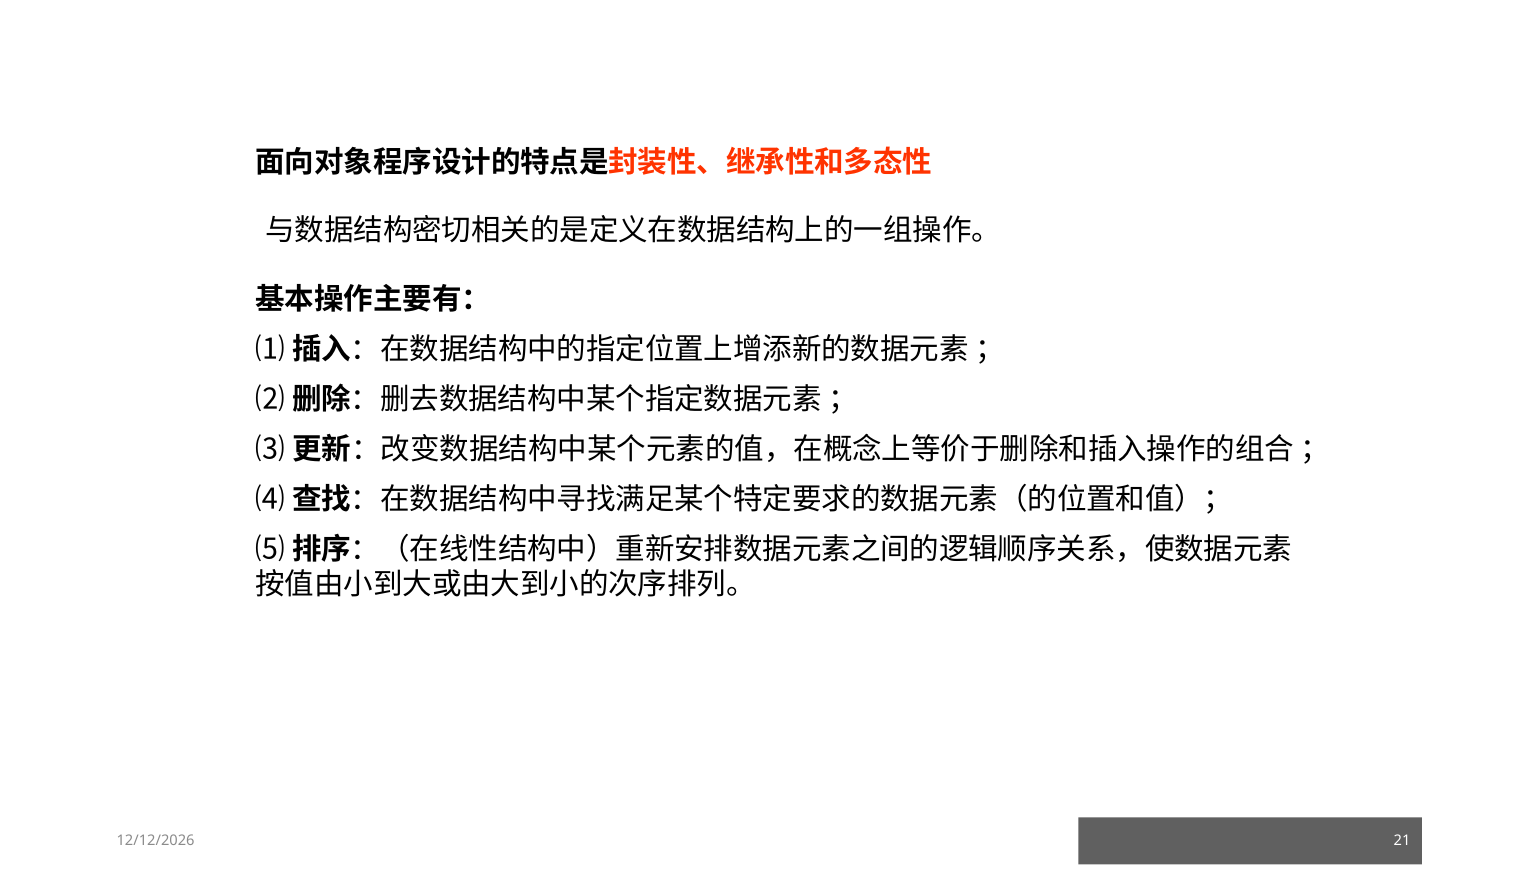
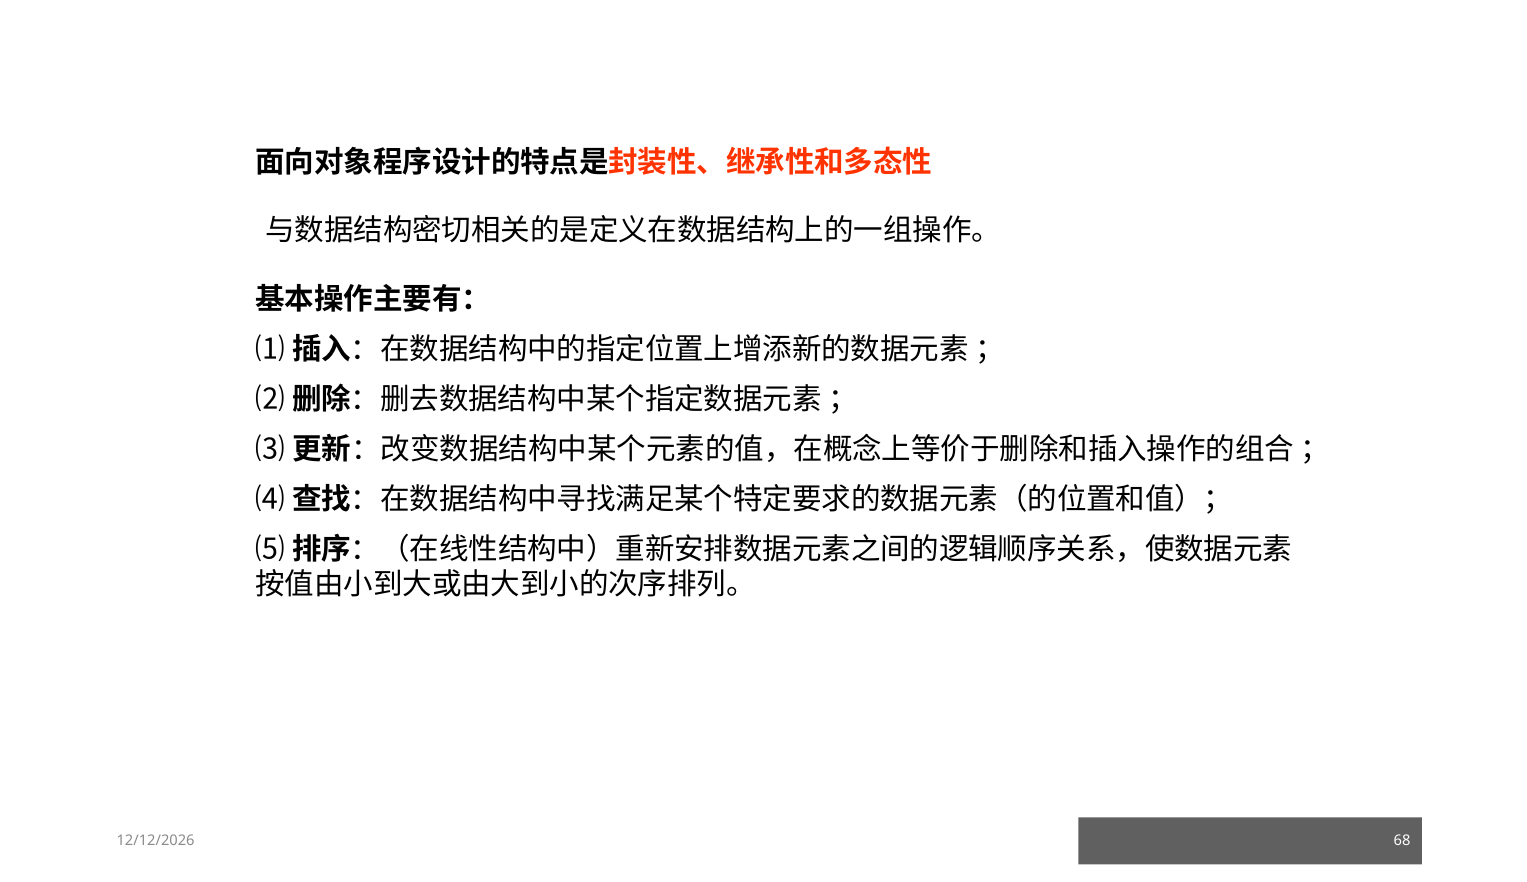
21: 21 -> 68 (1402, 841)
